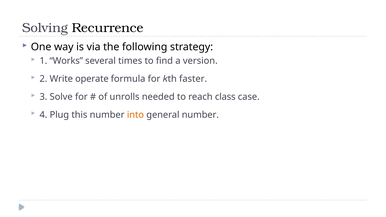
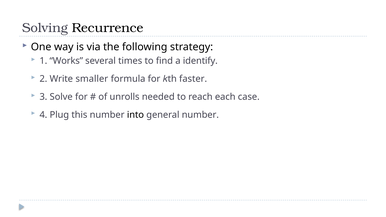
version: version -> identify (200, 61)
operate: operate -> smaller (92, 79)
class: class -> each (225, 97)
into colour: orange -> black (135, 115)
